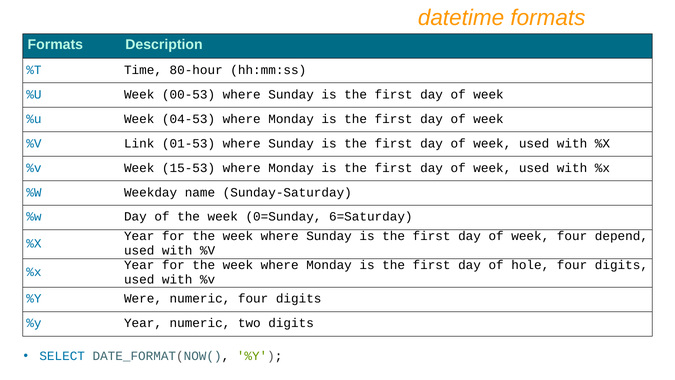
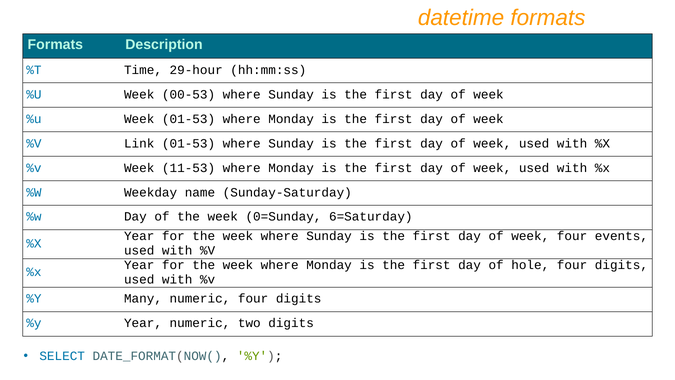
80-hour: 80-hour -> 29-hour (196, 70)
Week 04-53: 04-53 -> 01-53 (189, 119)
15-53: 15-53 -> 11-53 (189, 168)
depend: depend -> events (621, 236)
Were: Were -> Many (143, 299)
